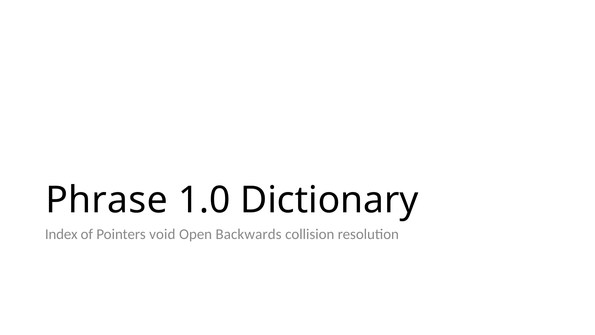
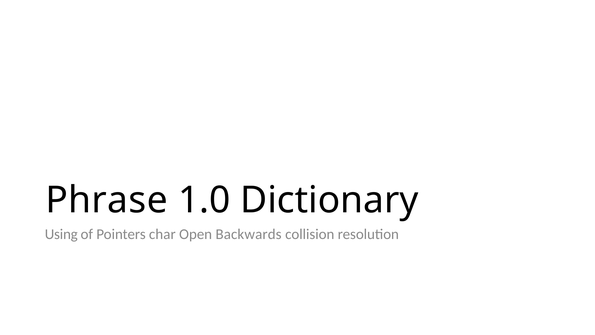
Index: Index -> Using (61, 234)
void: void -> char (162, 234)
